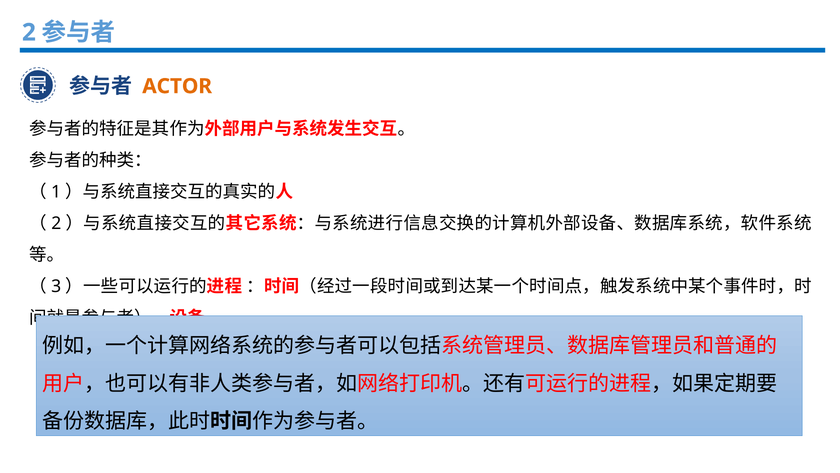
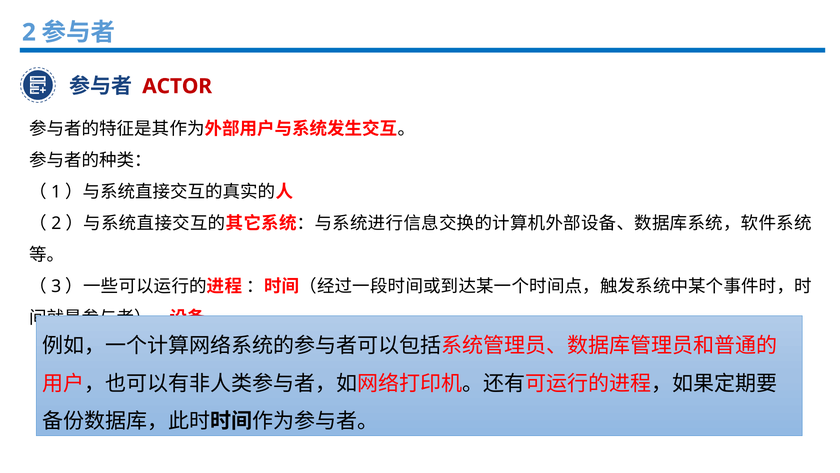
ACTOR colour: orange -> red (177, 86)
